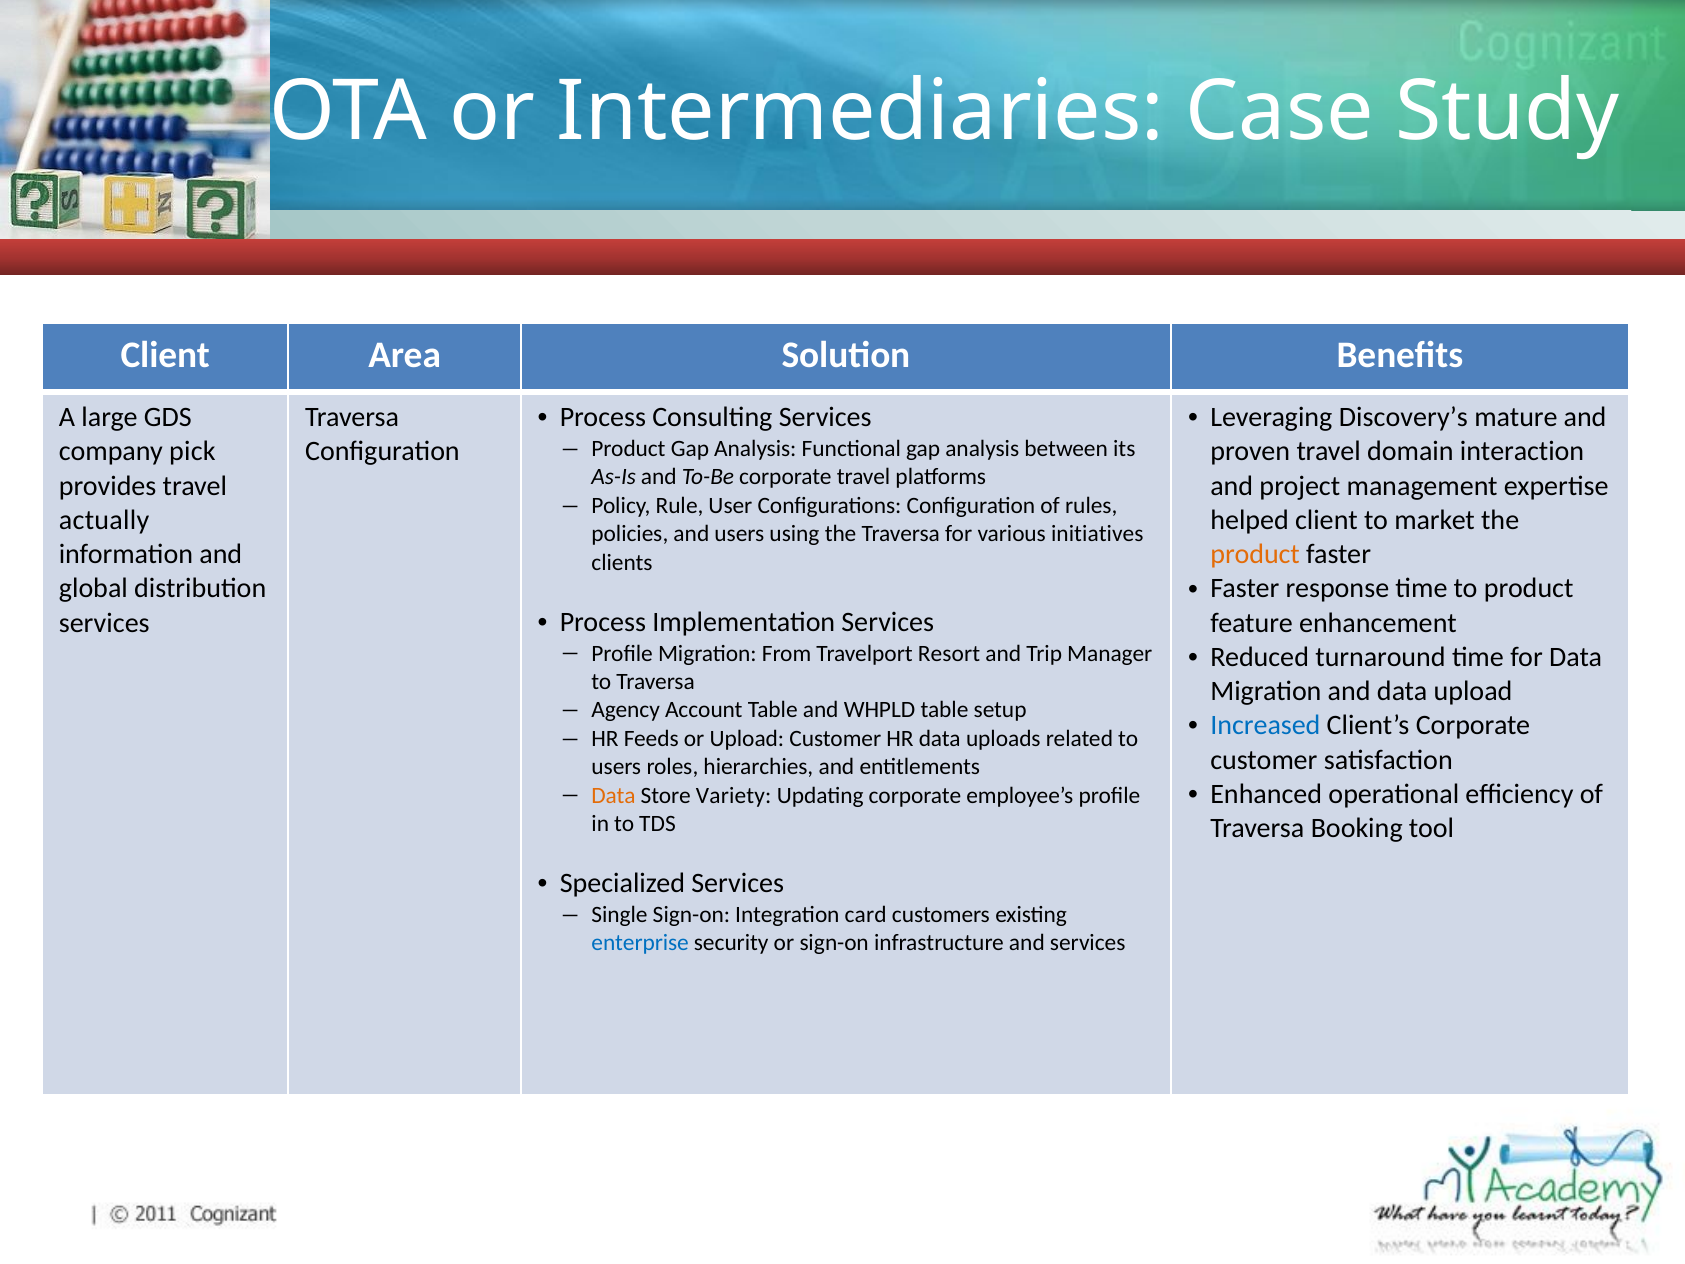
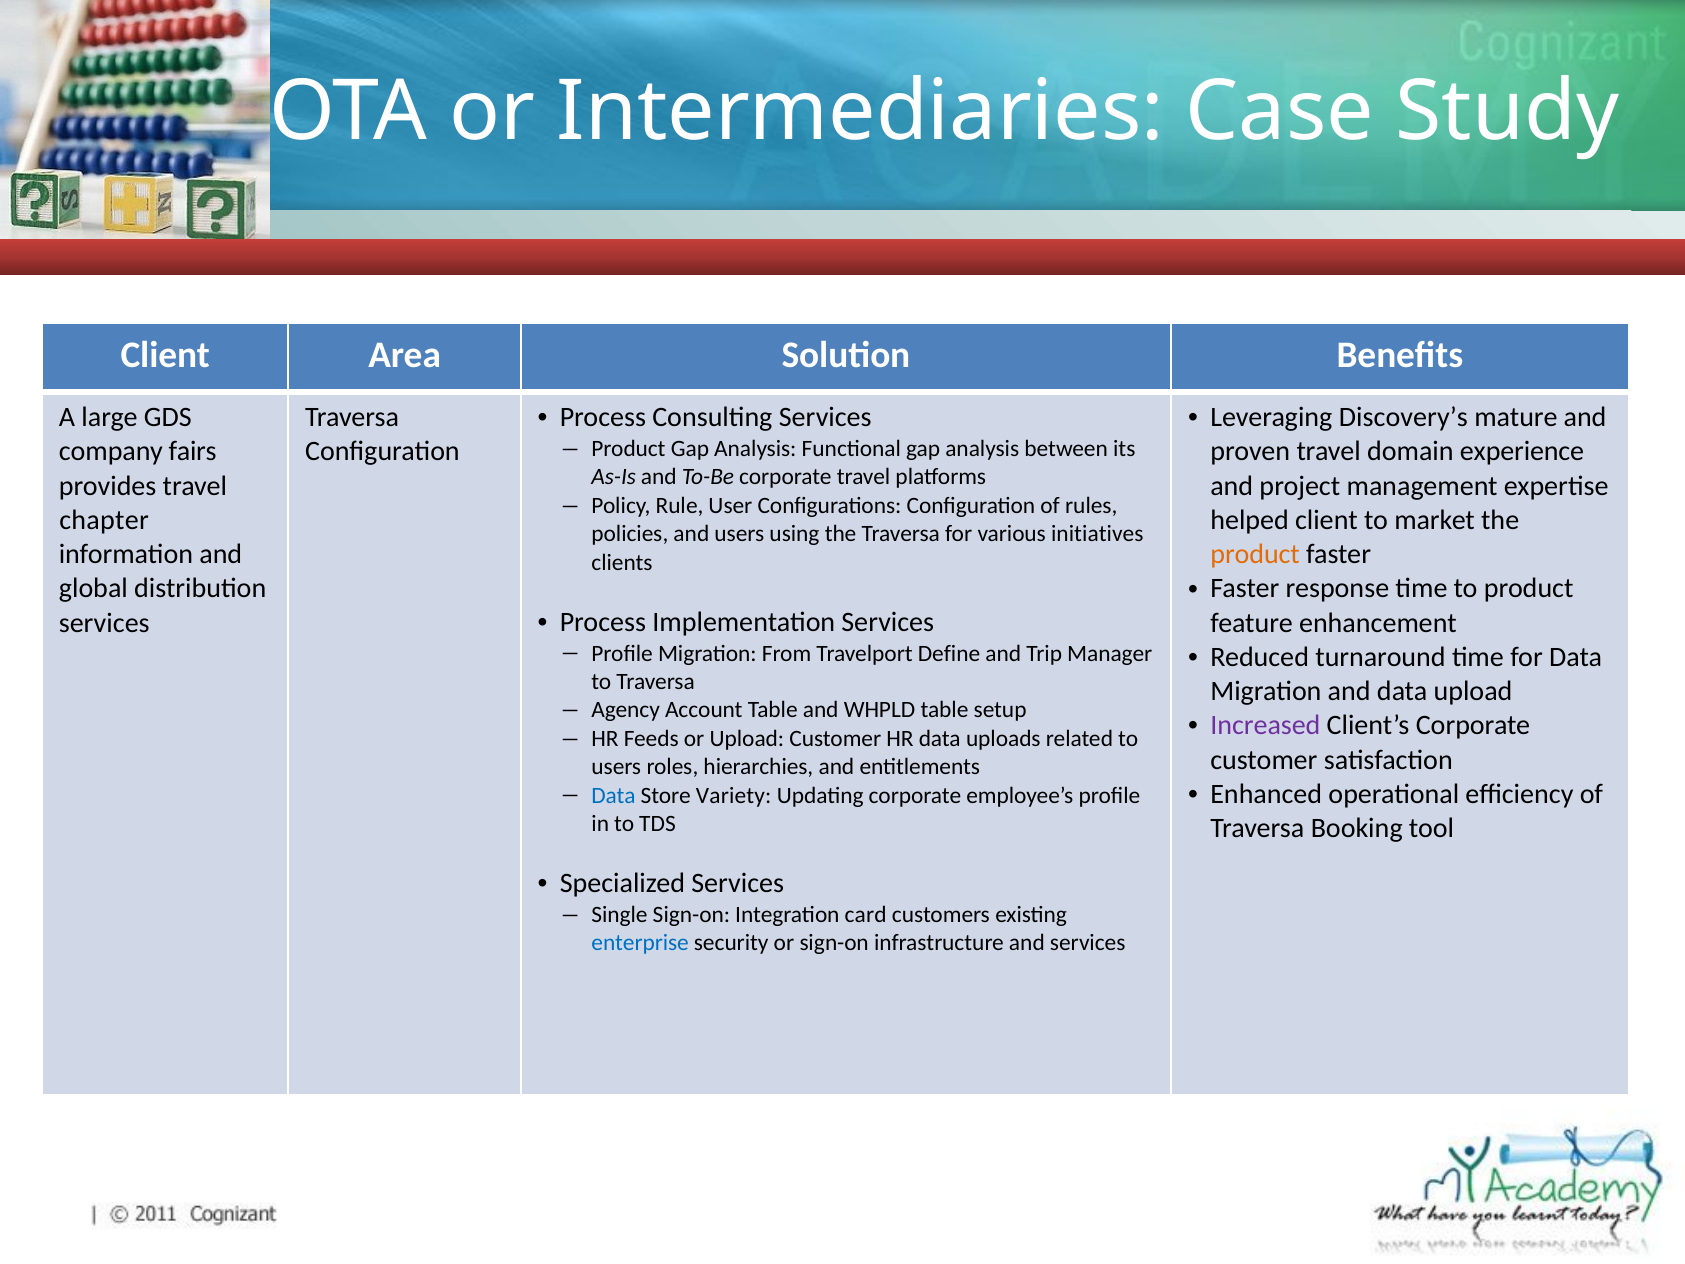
pick: pick -> fairs (193, 452)
interaction: interaction -> experience (1522, 452)
actually: actually -> chapter (104, 520)
Resort: Resort -> Define (949, 653)
Increased colour: blue -> purple (1265, 725)
Data colour: orange -> blue (613, 795)
